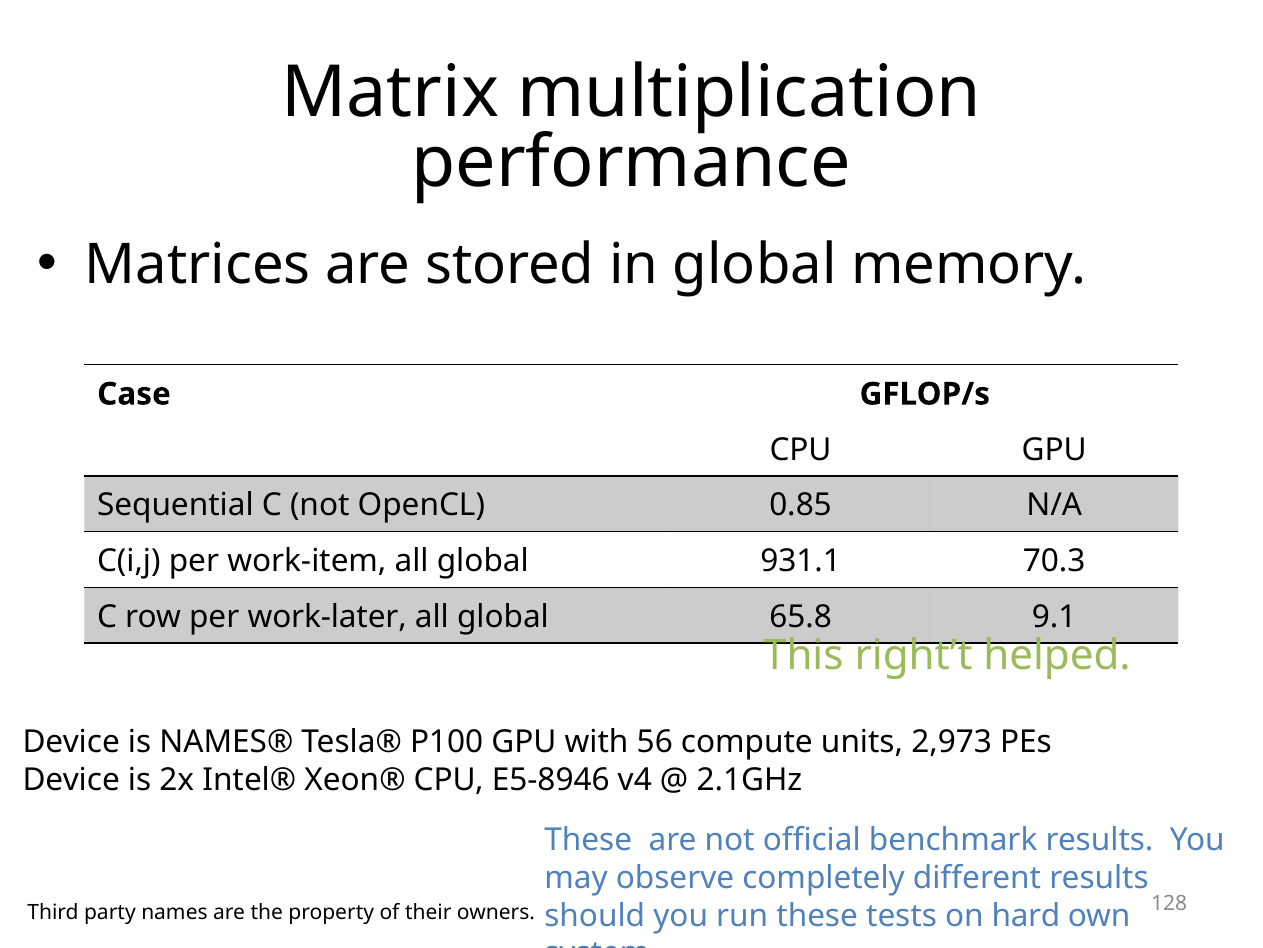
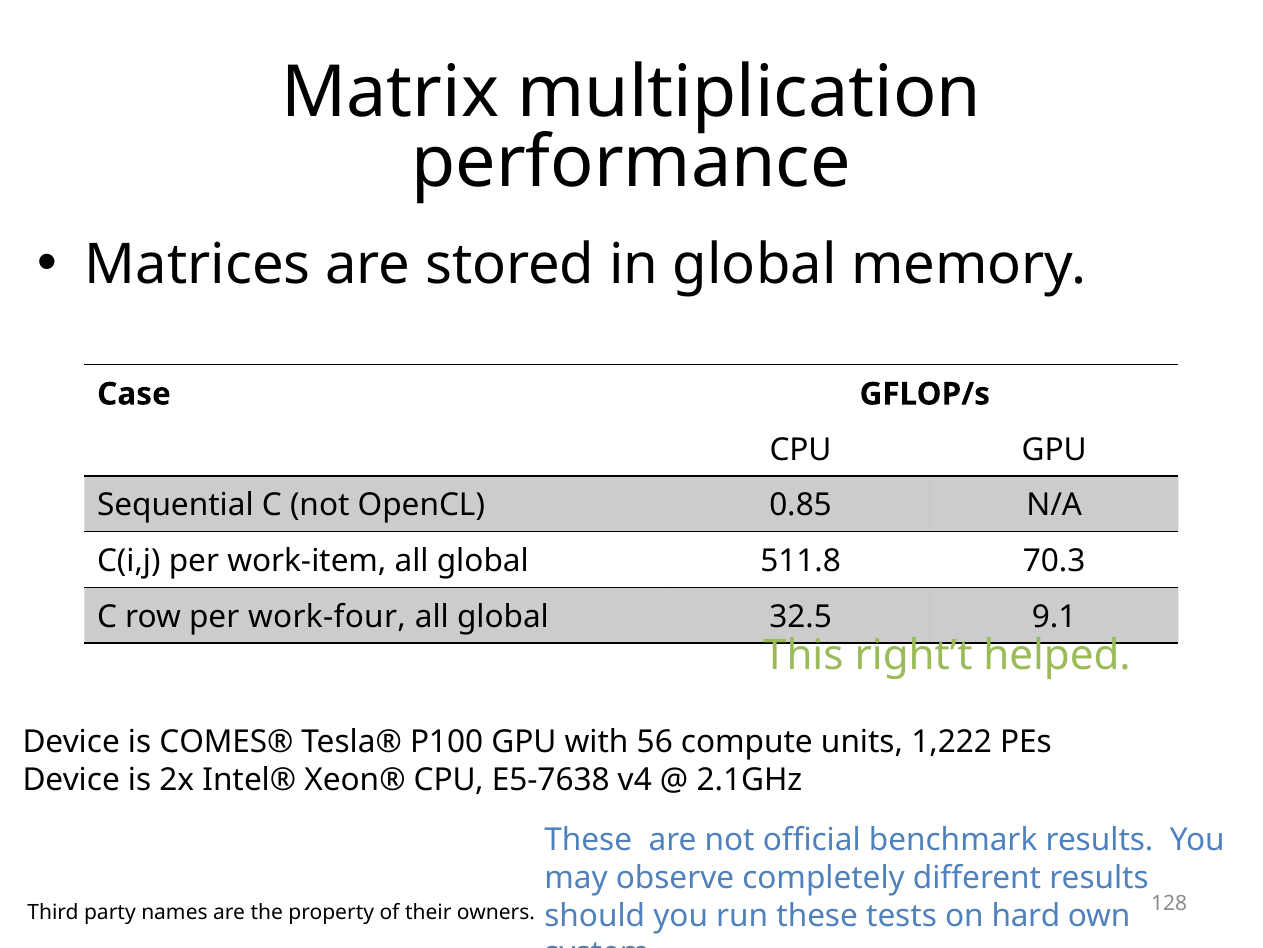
931.1: 931.1 -> 511.8 (801, 561)
work-later: work-later -> work-four (327, 616)
65.8: 65.8 -> 32.5 (801, 616)
NAMES®: NAMES® -> COMES® (226, 742)
2,973: 2,973 -> 1,222 (952, 742)
E5-8946: E5-8946 -> E5-7638 (551, 780)
